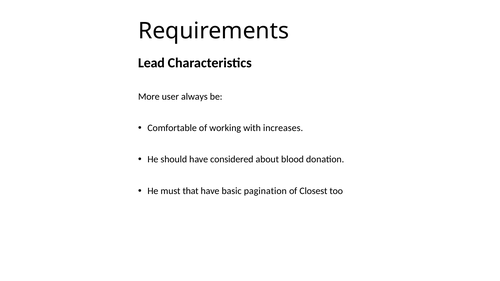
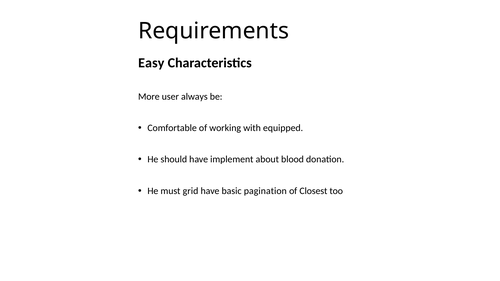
Lead: Lead -> Easy (151, 63)
increases: increases -> equipped (283, 128)
considered: considered -> implement (232, 160)
that: that -> grid (190, 191)
